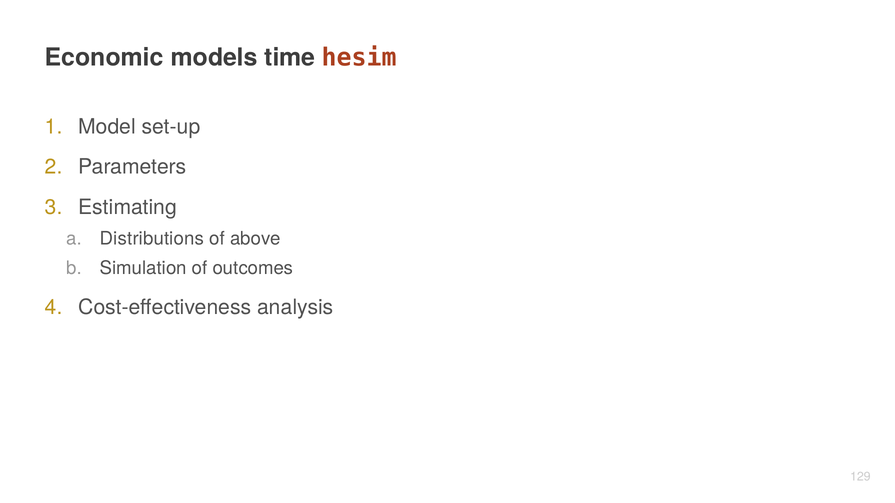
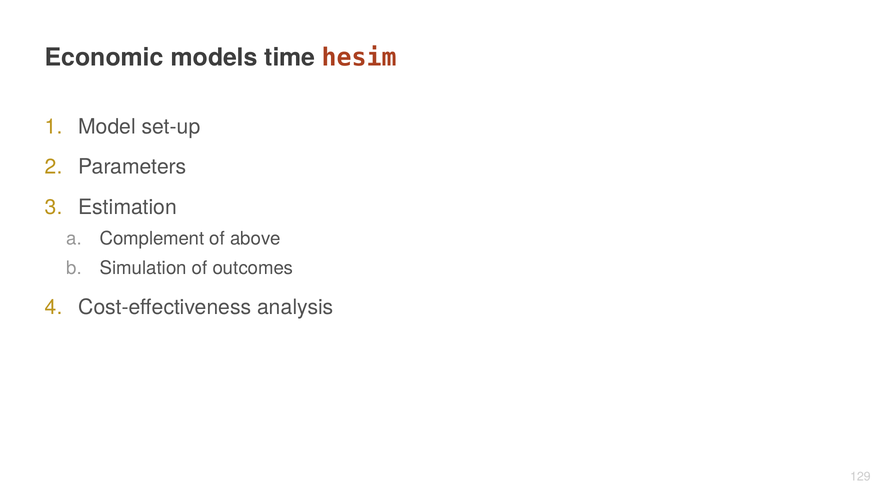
Estimating: Estimating -> Estimation (128, 207)
Distributions: Distributions -> Complement (152, 239)
